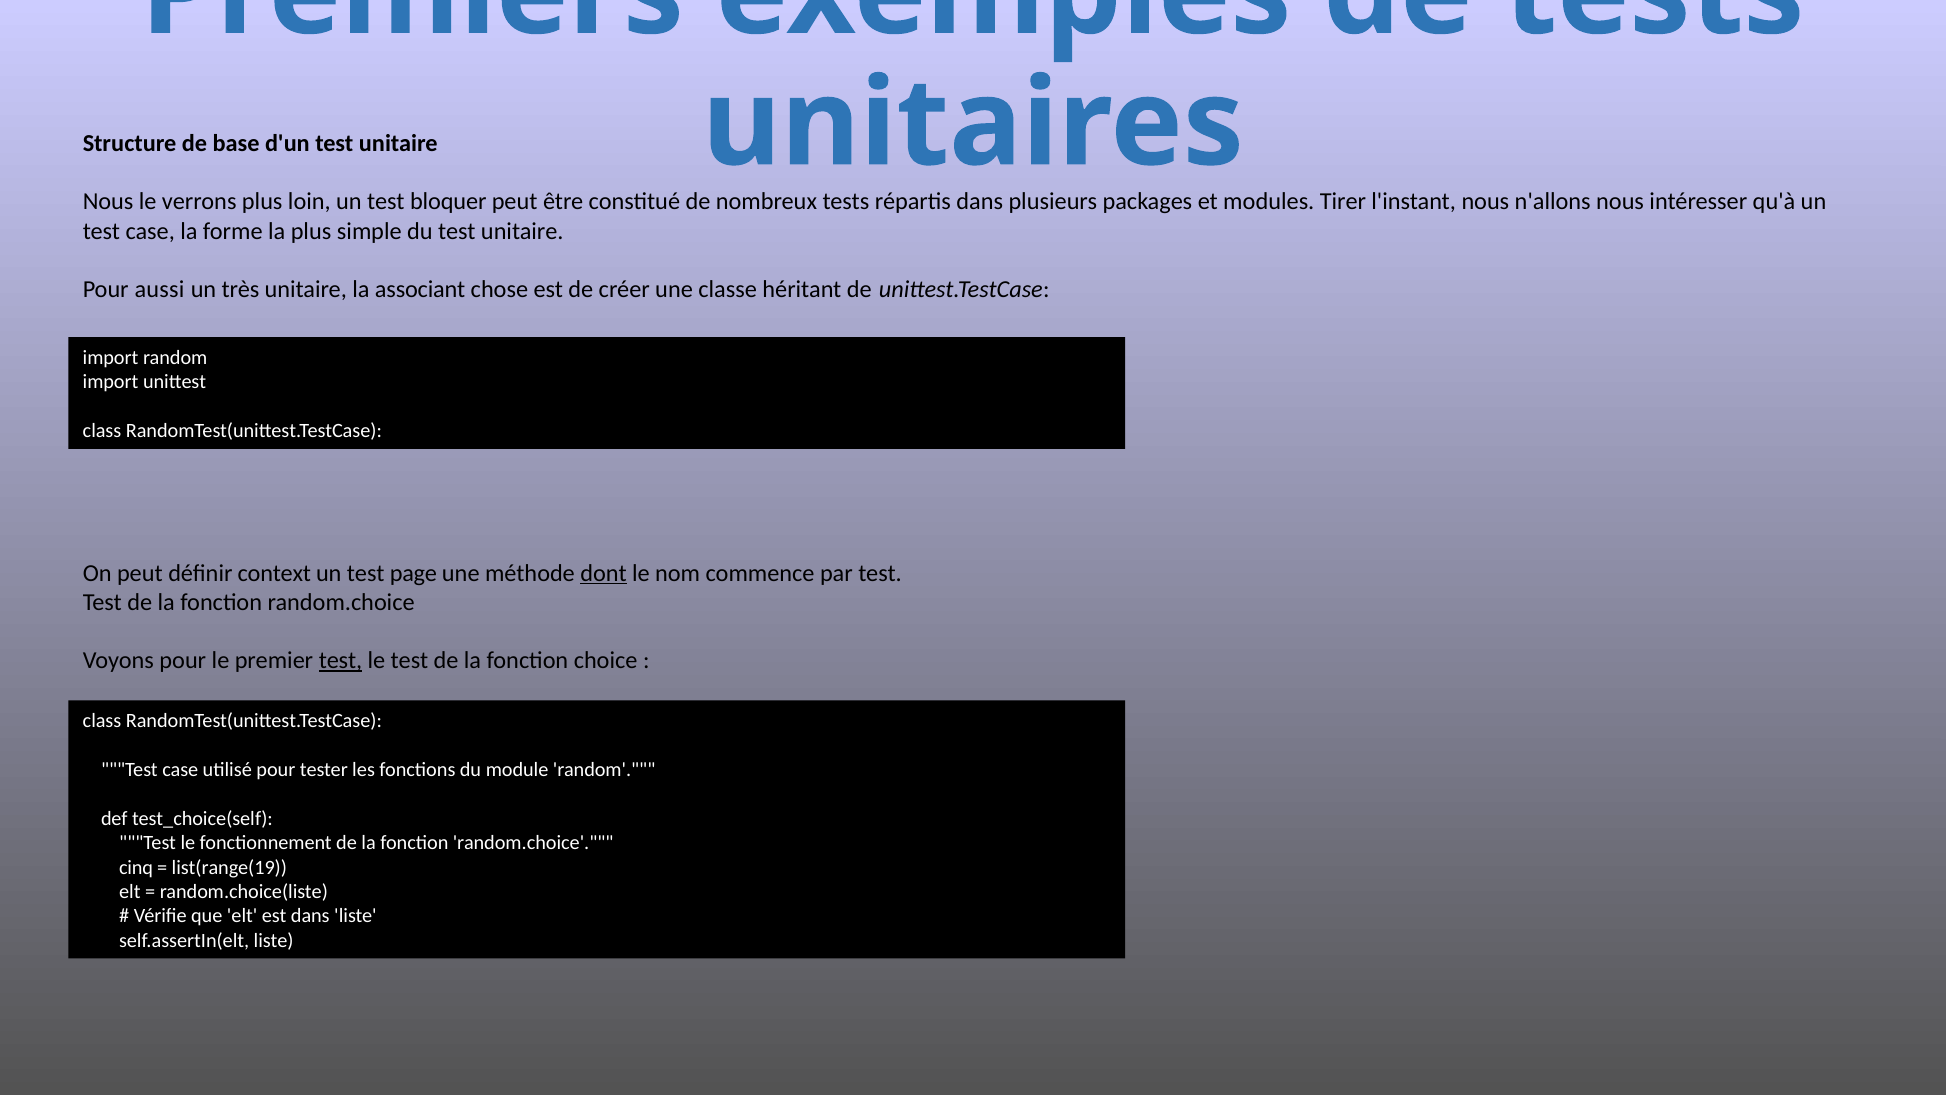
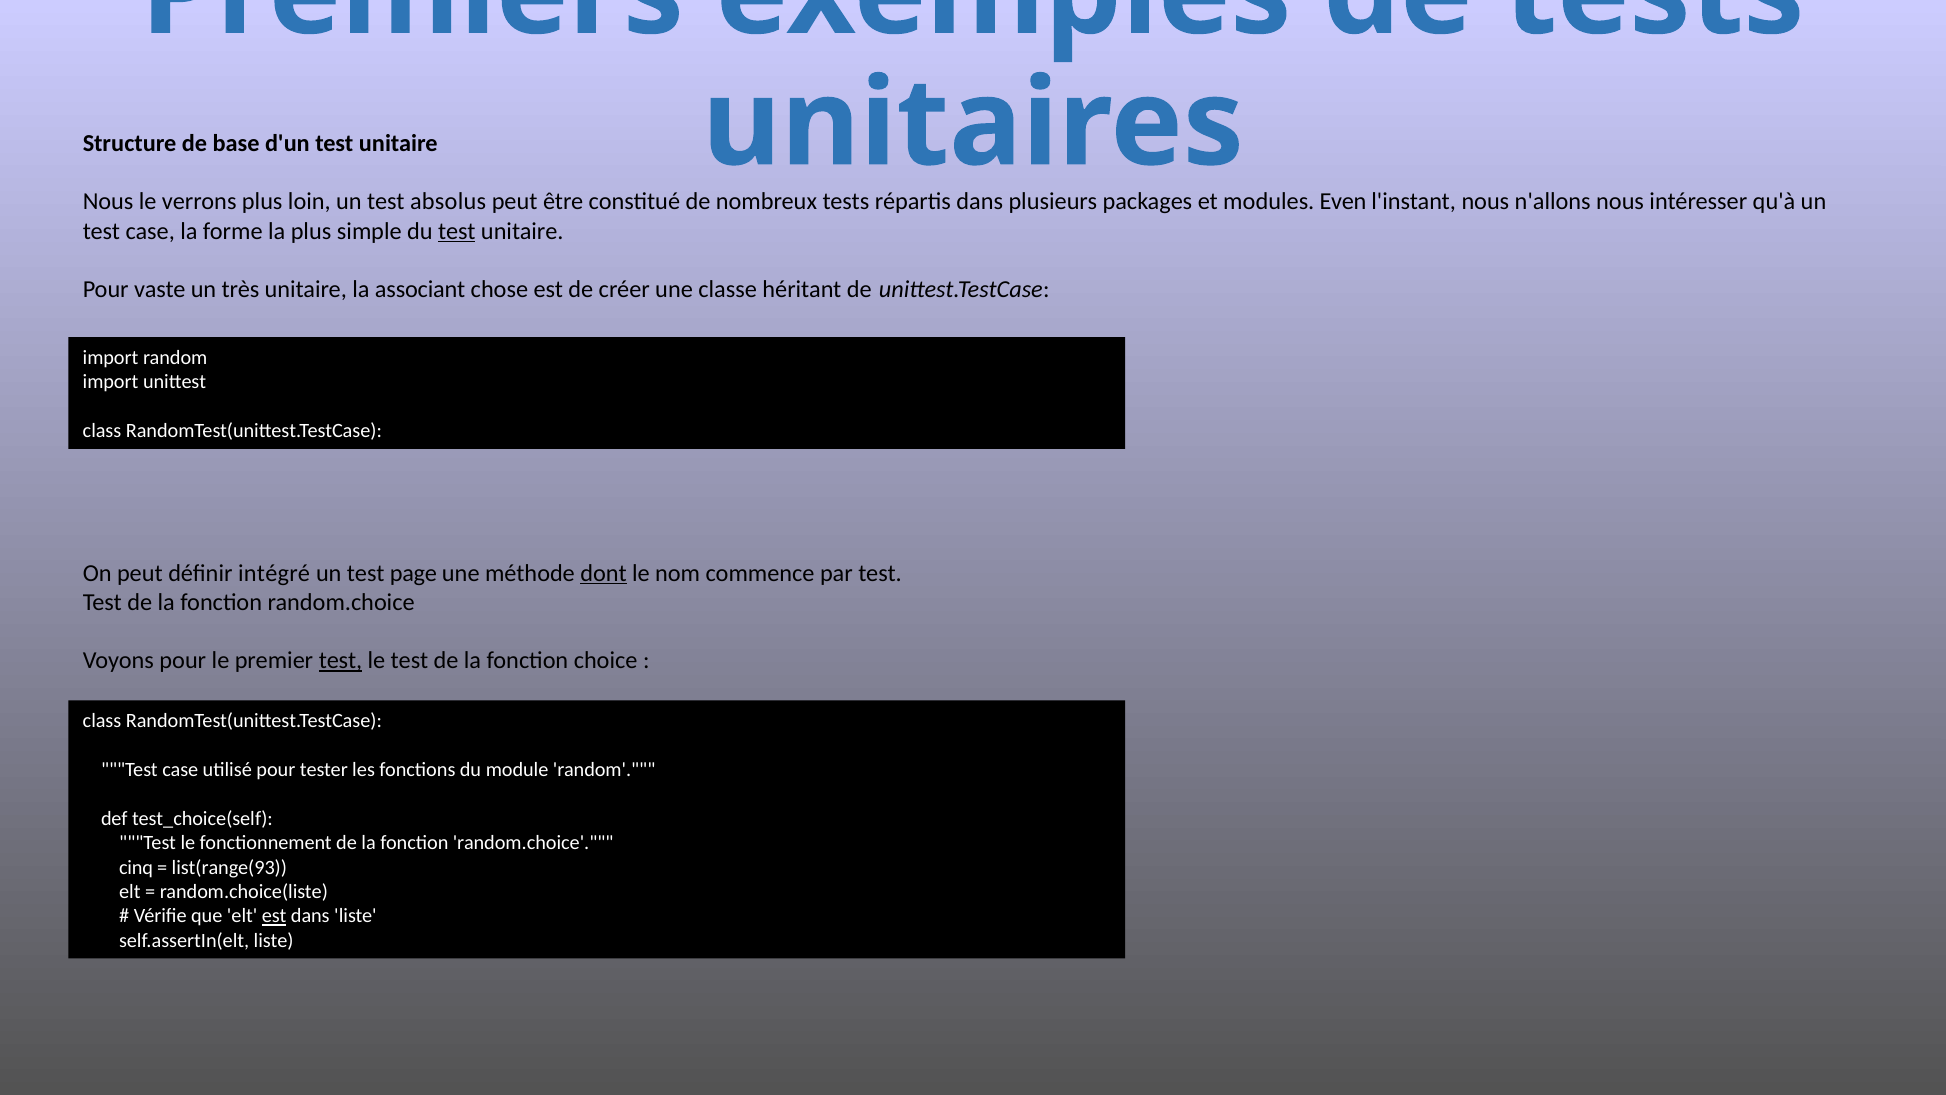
bloquer: bloquer -> absolus (448, 202)
Tirer: Tirer -> Even (1343, 202)
test underline: none -> present (457, 231)
aussi: aussi -> vaste (160, 289)
context: context -> intégré (274, 573)
list(range(19: list(range(19 -> list(range(93 (229, 867)
est underline: none -> present (274, 916)
